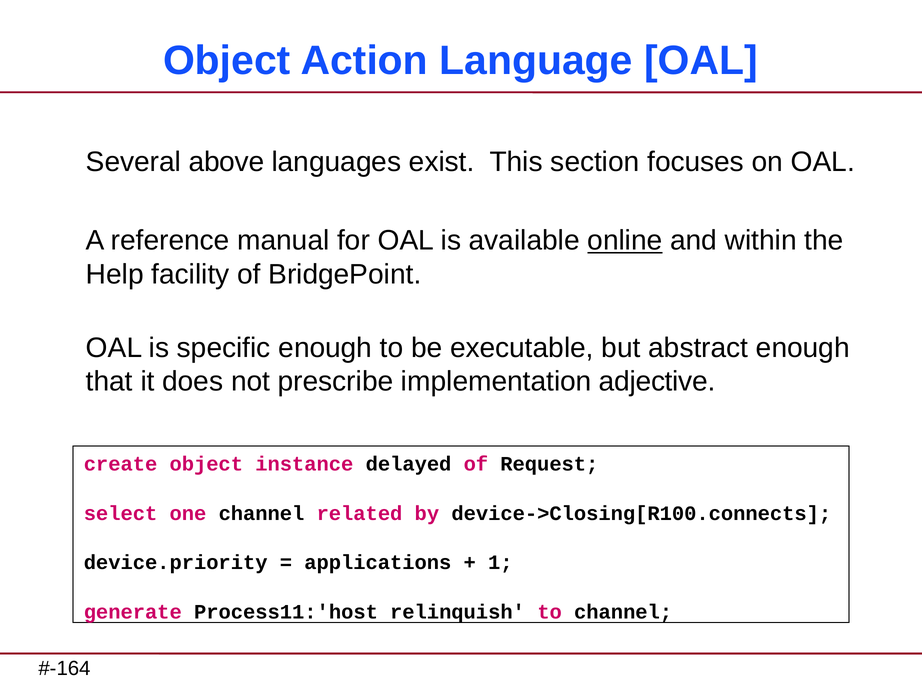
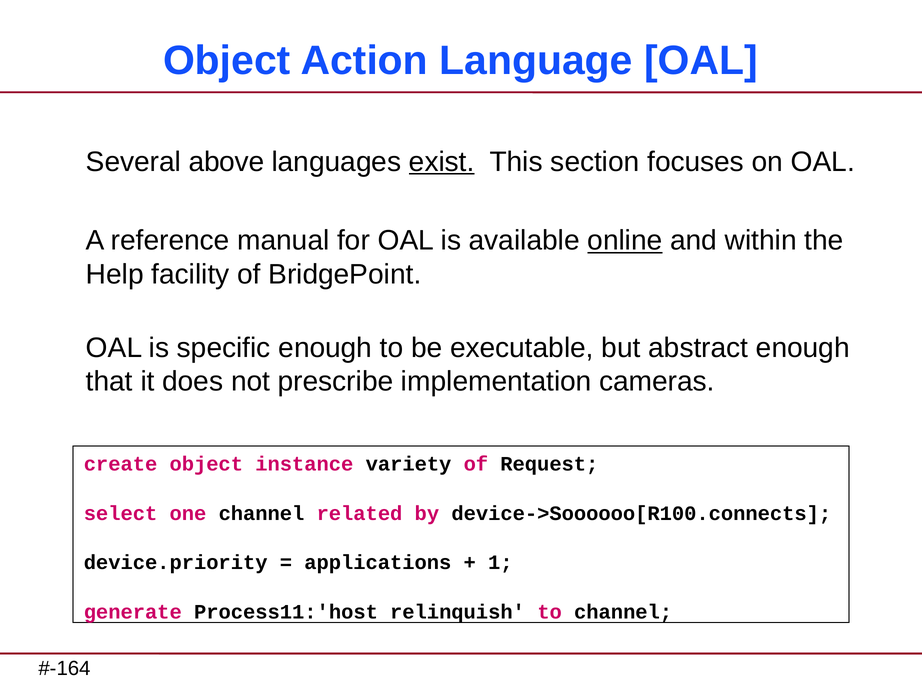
exist underline: none -> present (442, 162)
adjective: adjective -> cameras (657, 381)
delayed: delayed -> variety (409, 464)
device->Closing[R100.connects: device->Closing[R100.connects -> device->Soooooo[R100.connects (641, 513)
